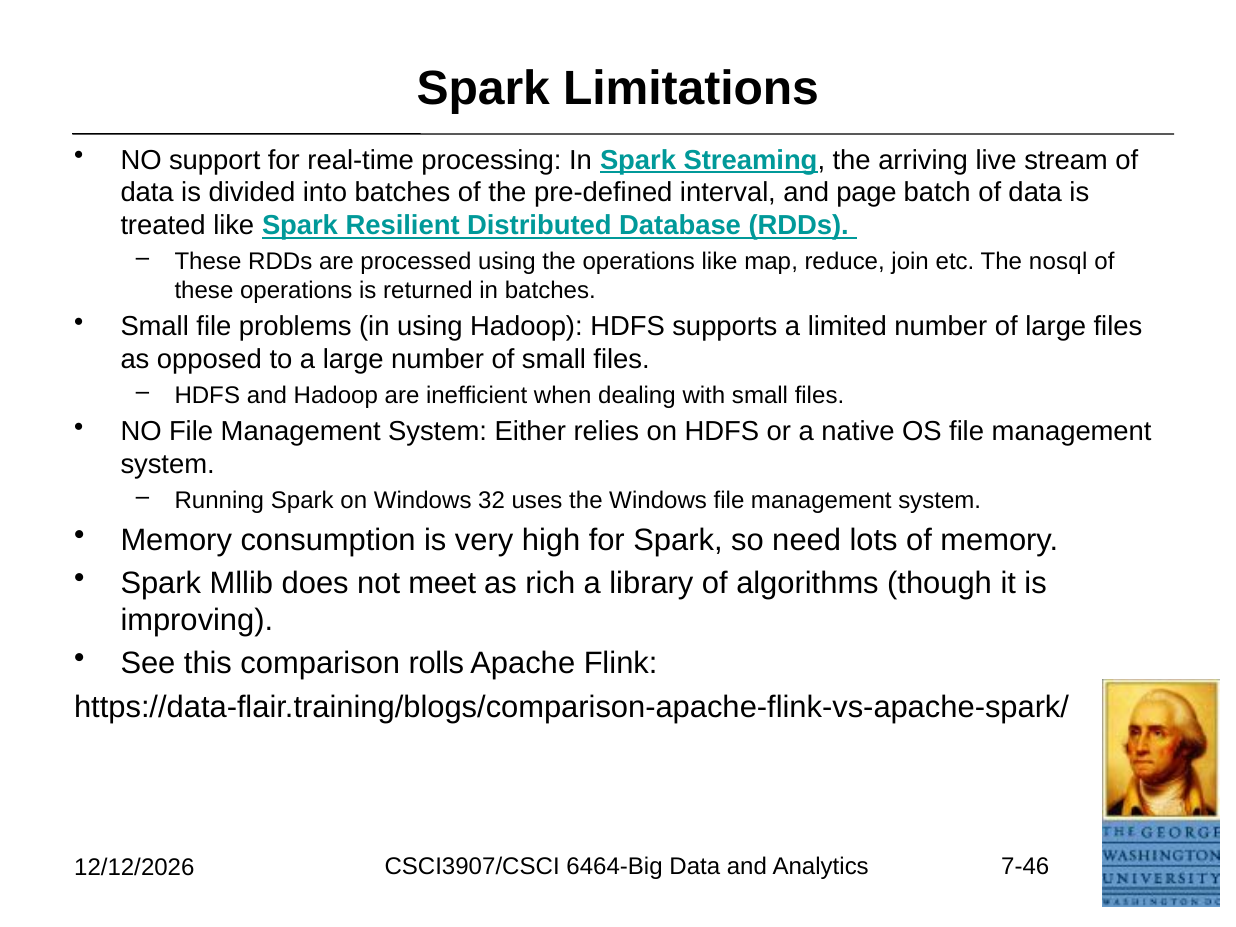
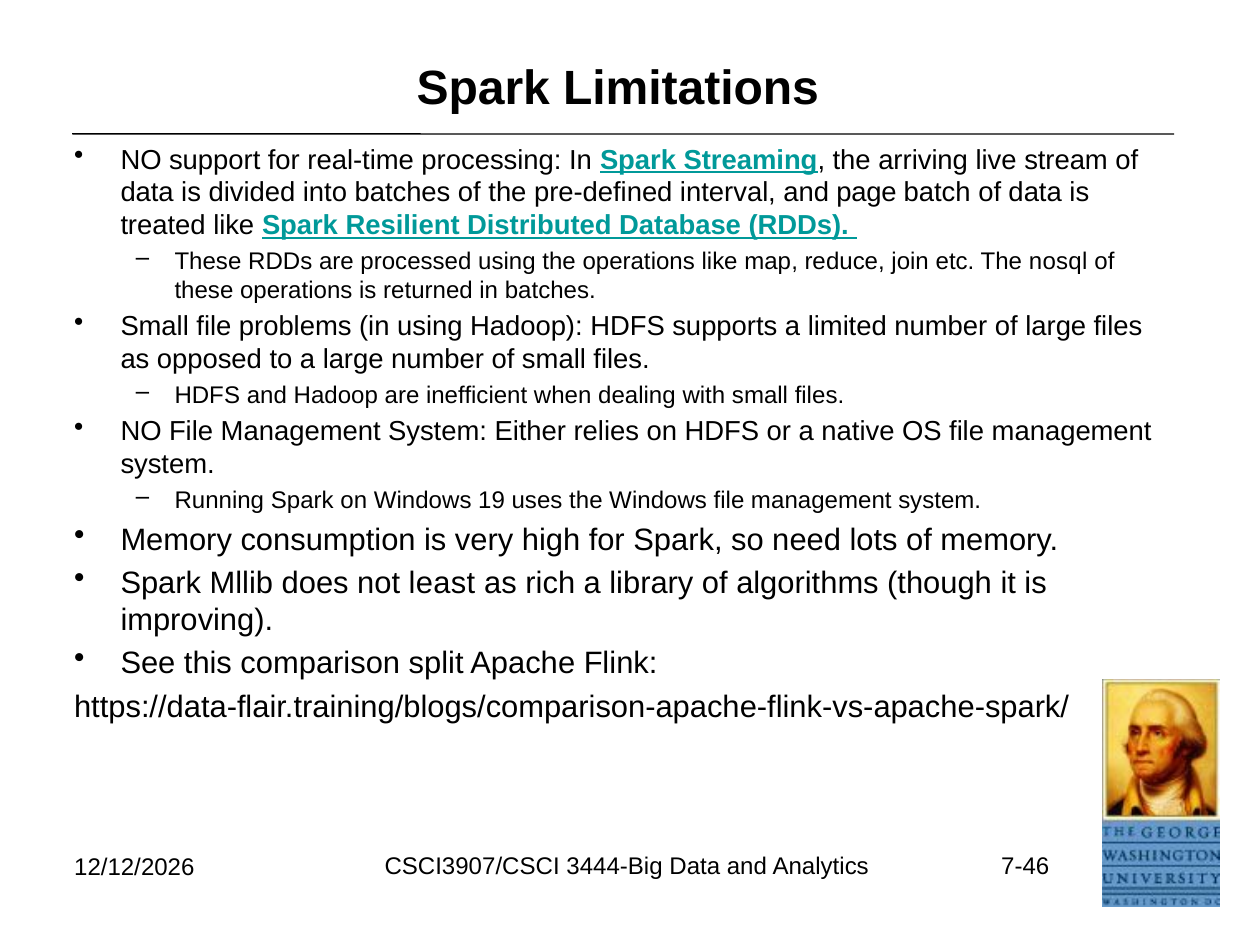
32: 32 -> 19 (492, 500)
meet: meet -> least (442, 583)
rolls: rolls -> split (436, 664)
6464-Big: 6464-Big -> 3444-Big (615, 866)
